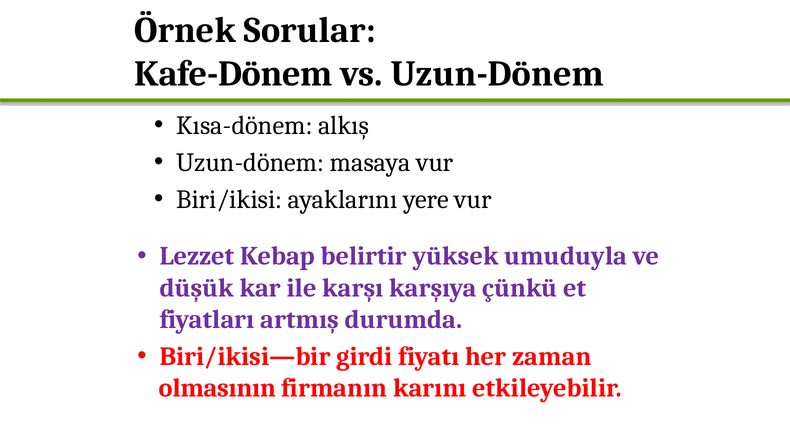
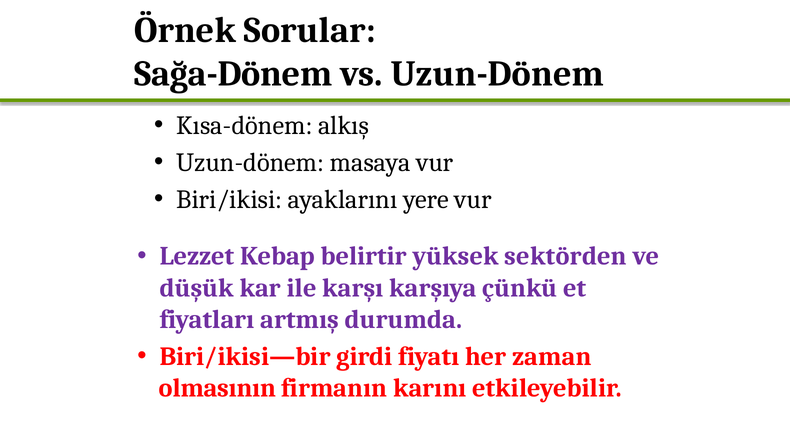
Kafe-Dönem: Kafe-Dönem -> Sağa-Dönem (233, 74)
umuduyla: umuduyla -> sektörden (566, 256)
